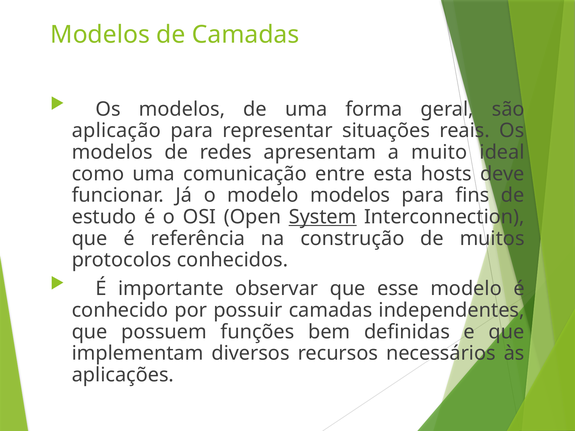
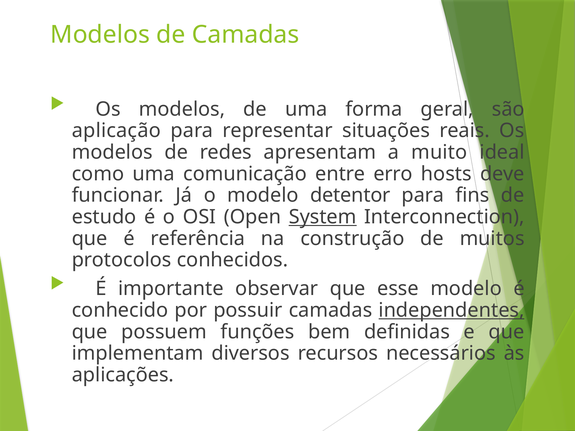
esta: esta -> erro (393, 174)
modelo modelos: modelos -> detentor (350, 195)
independentes underline: none -> present (452, 310)
